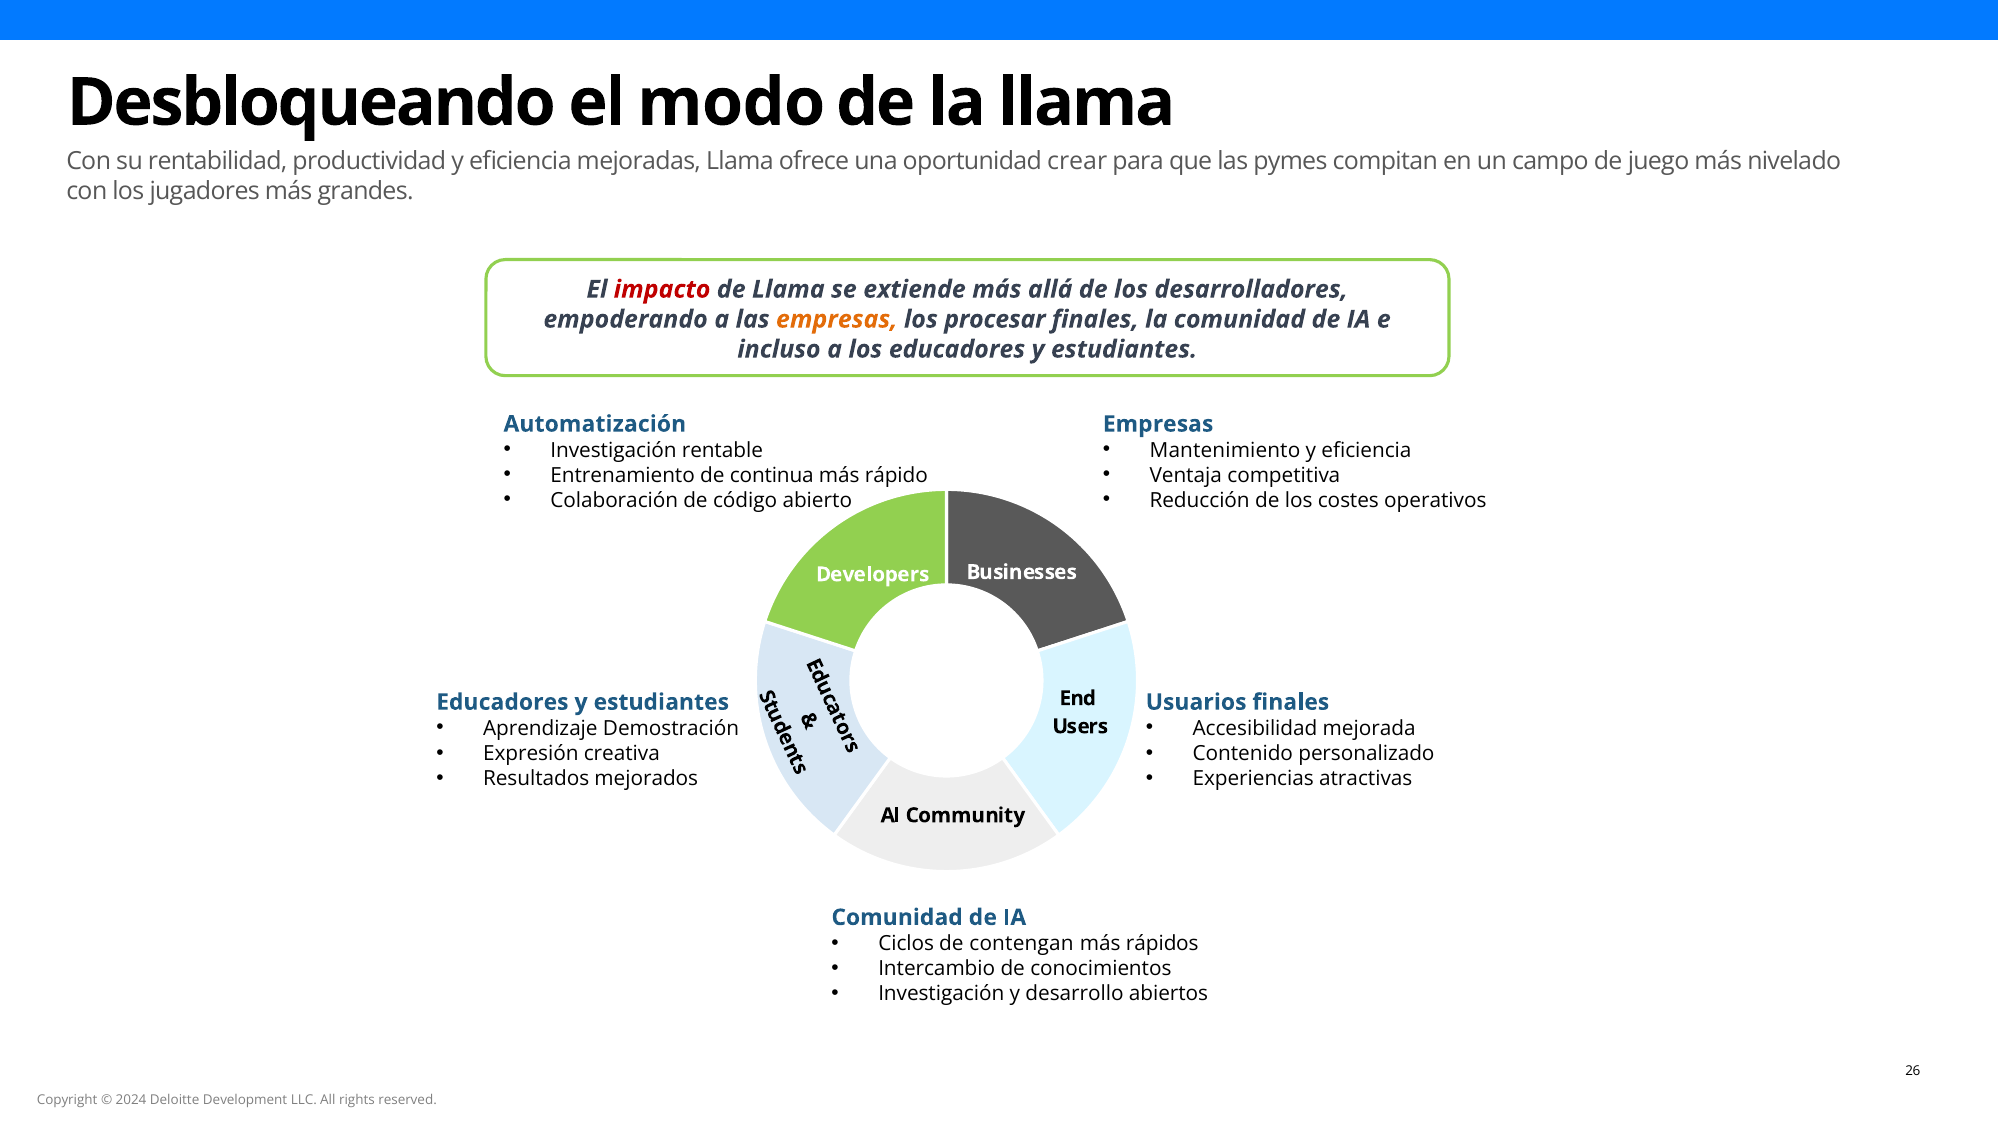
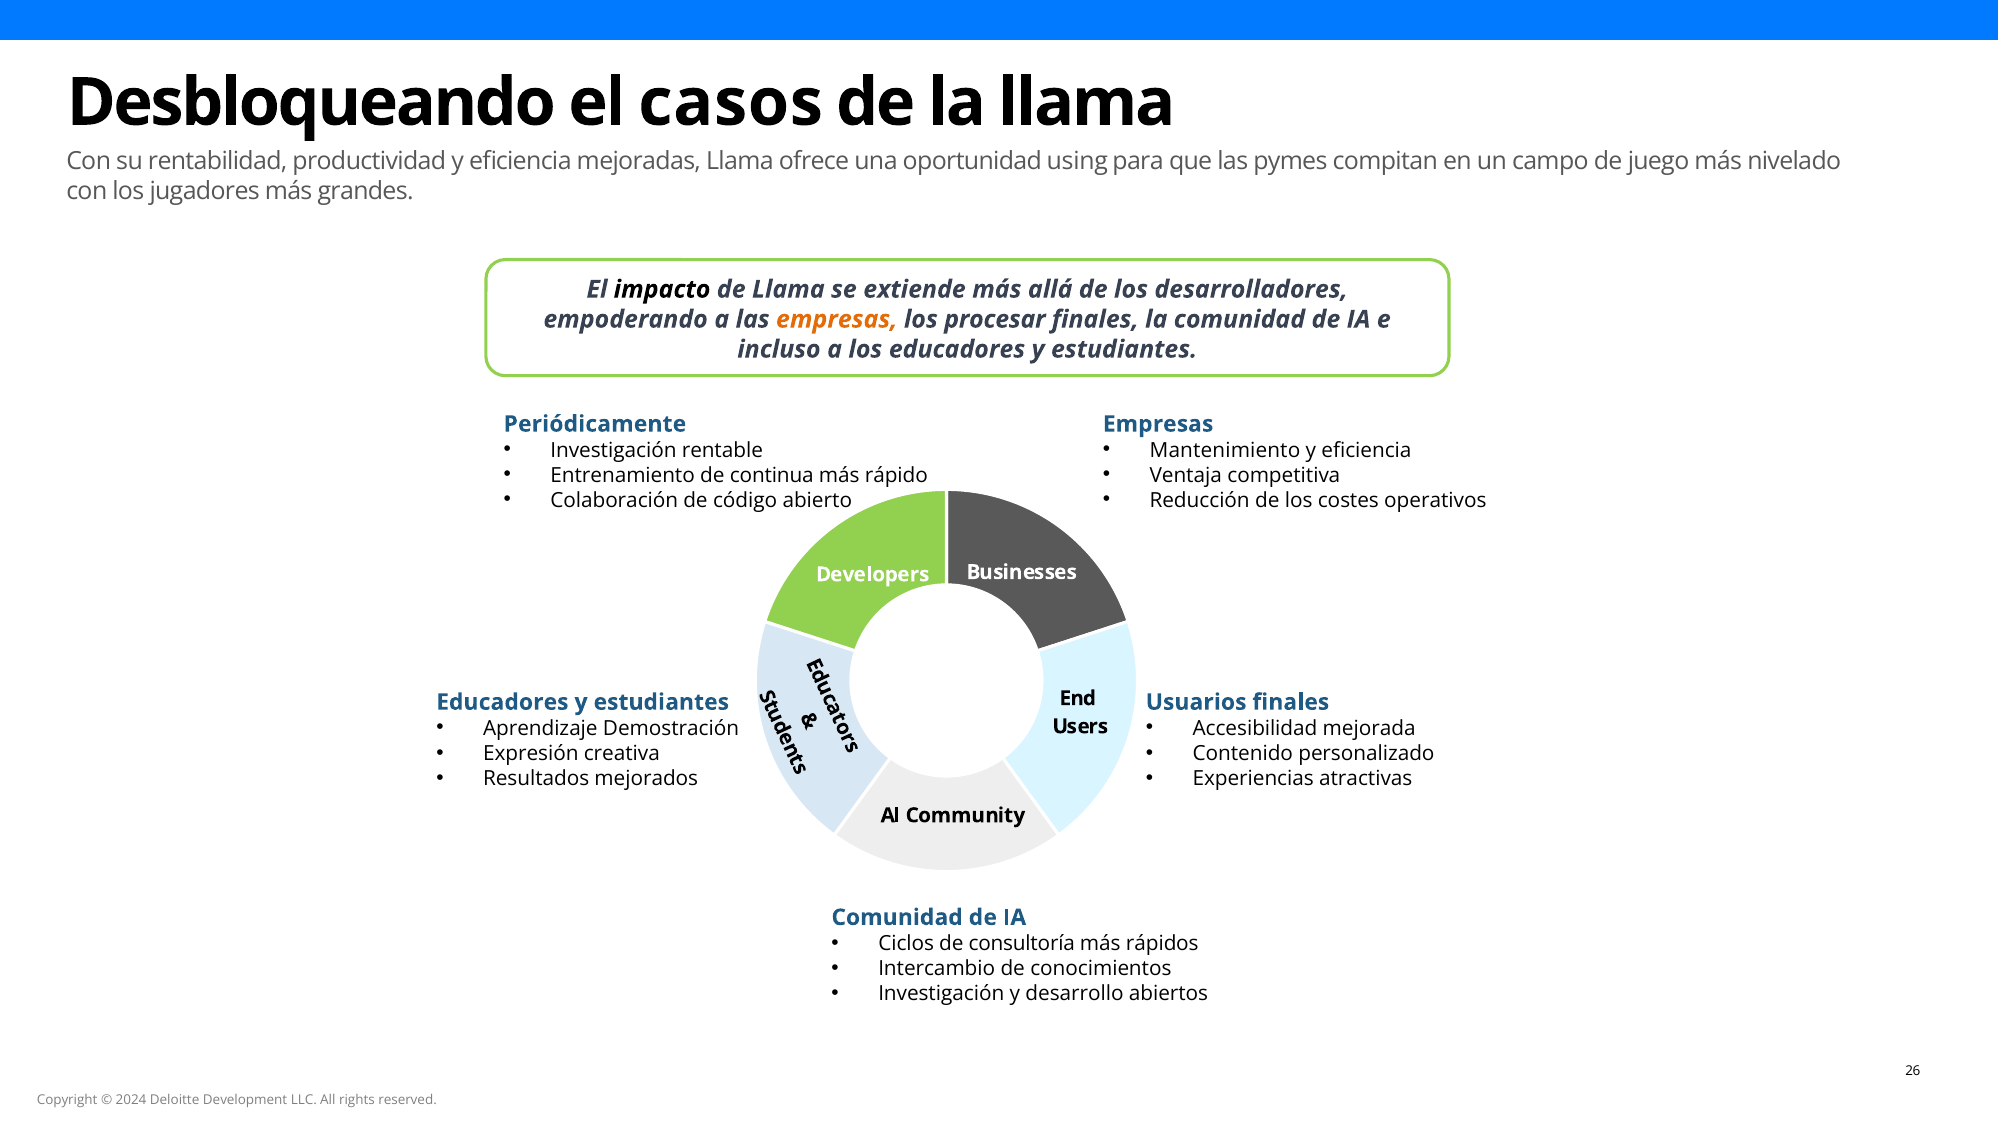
modo: modo -> casos (731, 103)
crear: crear -> using (1077, 162)
impacto colour: red -> black (662, 289)
Automatización: Automatización -> Periódicamente (595, 424)
contengan: contengan -> consultoría (1022, 943)
